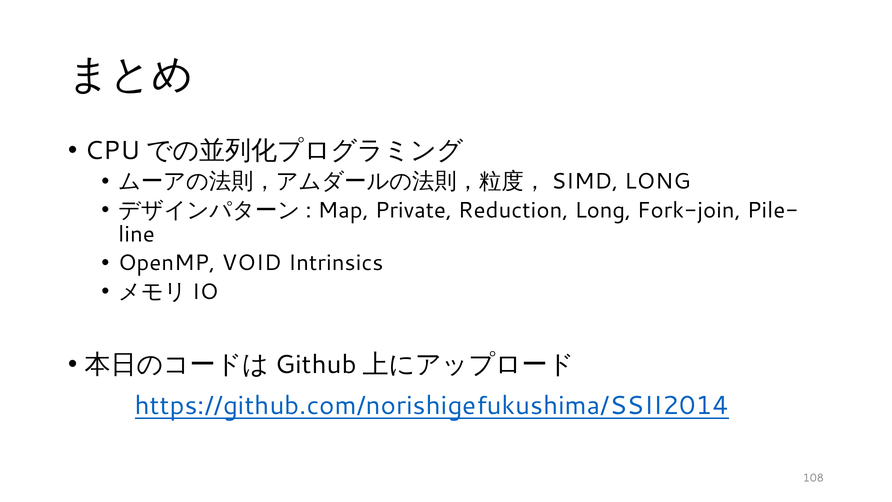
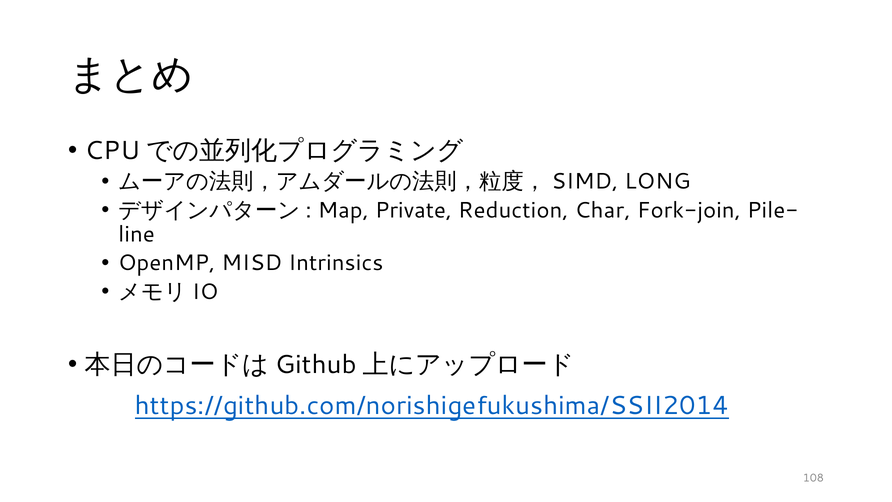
Reduction Long: Long -> Char (603, 210)
VOID: VOID -> MISD (252, 263)
